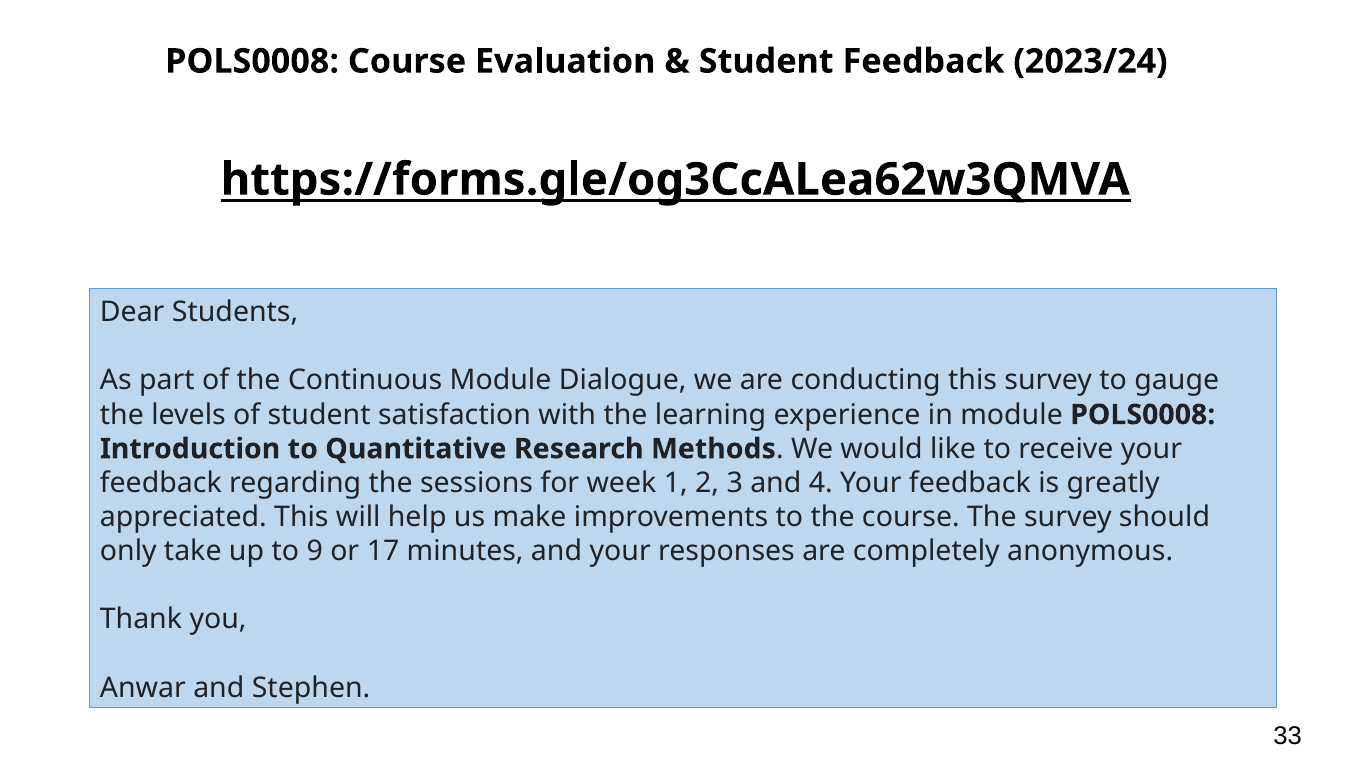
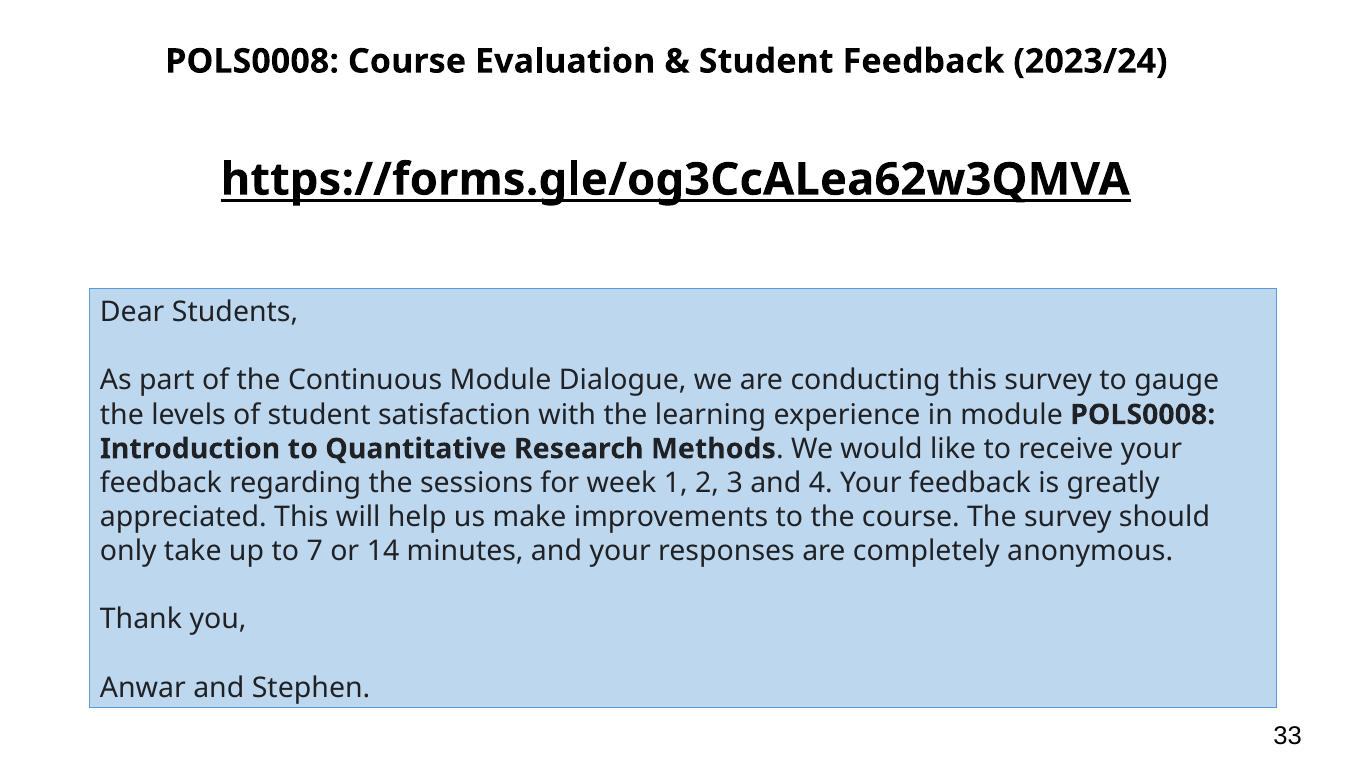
9: 9 -> 7 (315, 552)
17: 17 -> 14 (383, 552)
